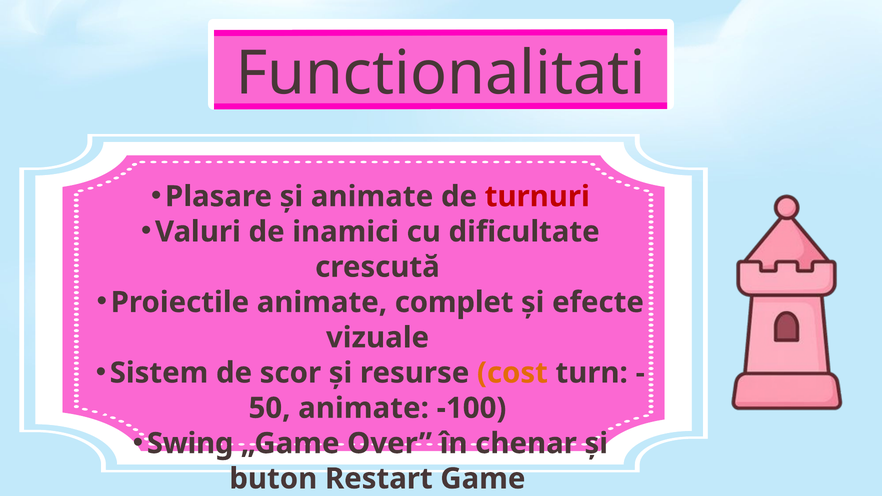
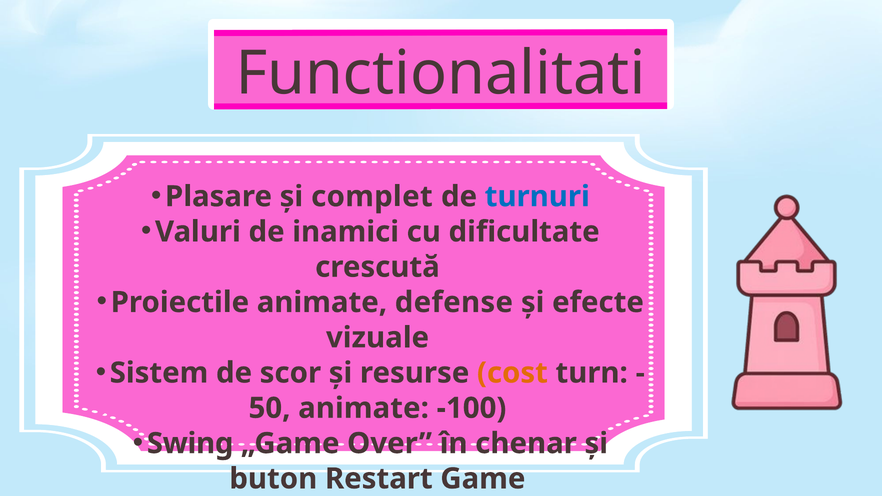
și animate: animate -> complet (372, 197)
turnuri colour: red -> blue (537, 197)
complet: complet -> defense (454, 302)
